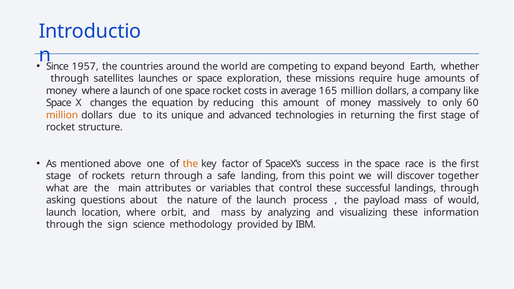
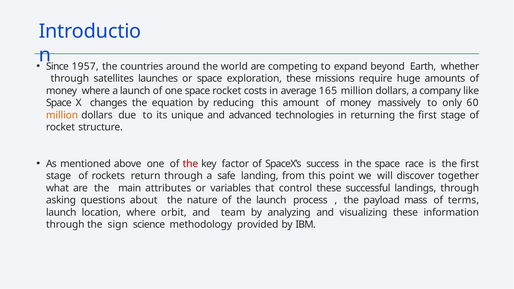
the colour: orange -> red (190, 164)
would: would -> terms (463, 200)
and mass: mass -> team (233, 213)
